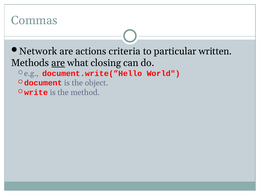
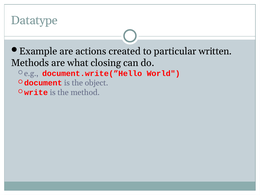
Commas: Commas -> Datatype (34, 20)
Network: Network -> Example (38, 51)
criteria: criteria -> created (125, 51)
are underline: present -> none (58, 63)
